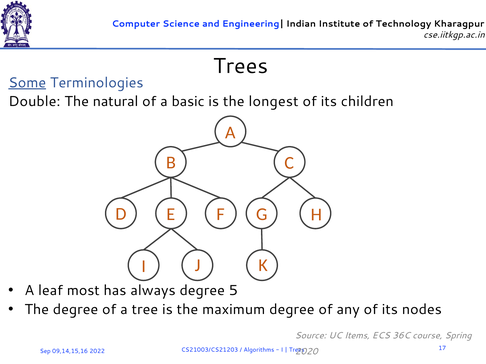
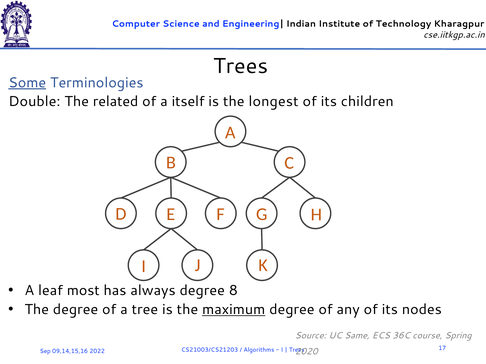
natural: natural -> related (116, 102)
basic: basic -> itself (188, 102)
5: 5 -> 8 (233, 291)
maximum underline: none -> present (234, 310)
Items: Items -> Same (357, 336)
